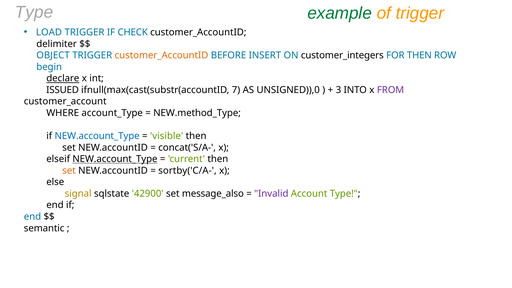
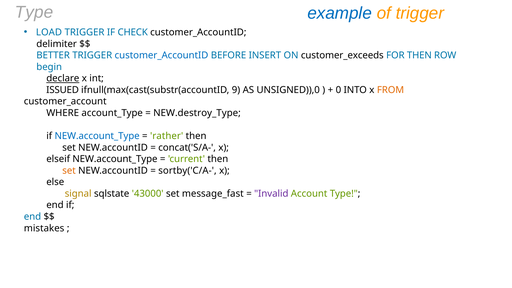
example colour: green -> blue (340, 13)
OBJECT: OBJECT -> BETTER (53, 55)
customer_AccountID colour: orange -> blue (161, 55)
customer_integers: customer_integers -> customer_exceeds (342, 55)
7: 7 -> 9 (236, 90)
3: 3 -> 0 (338, 90)
FROM colour: purple -> orange (390, 90)
NEW.method_Type: NEW.method_Type -> NEW.destroy_Type (197, 113)
visible: visible -> rather (167, 136)
NEW.account_Type underline: present -> none (115, 159)
42900: 42900 -> 43000 (148, 194)
message_also: message_also -> message_fast (213, 194)
semantic: semantic -> mistakes (44, 228)
